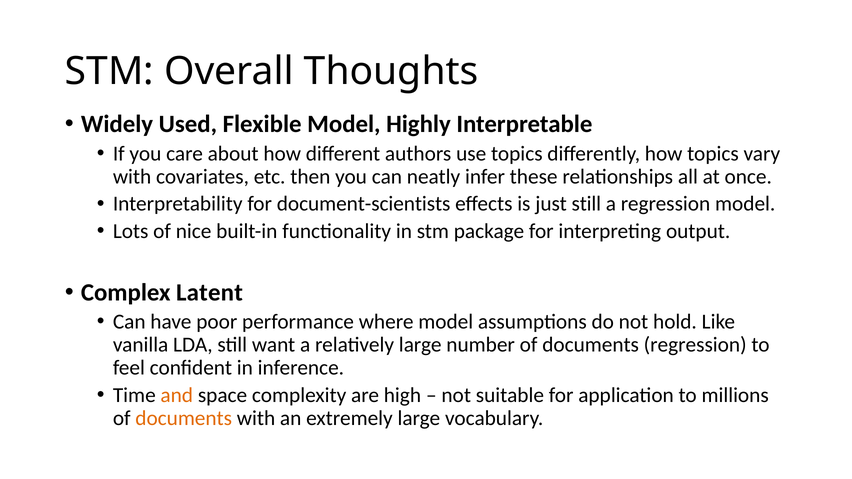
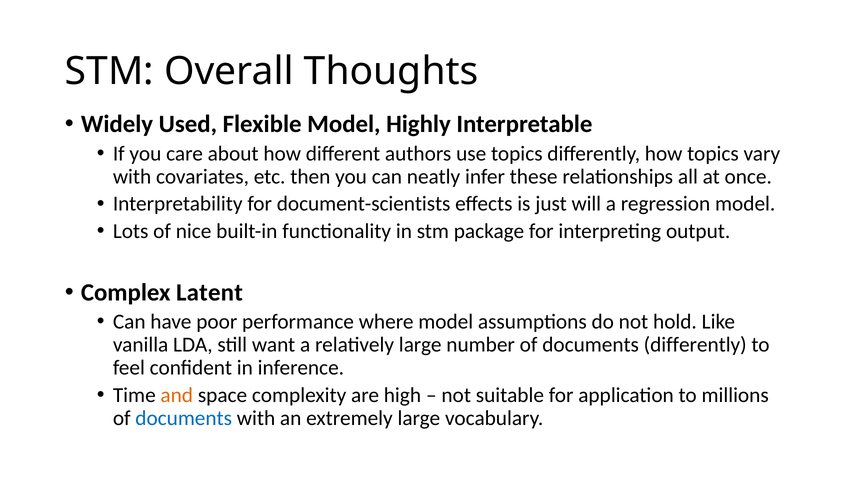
just still: still -> will (586, 204)
documents regression: regression -> differently (695, 345)
documents colour: orange -> blue (184, 418)
